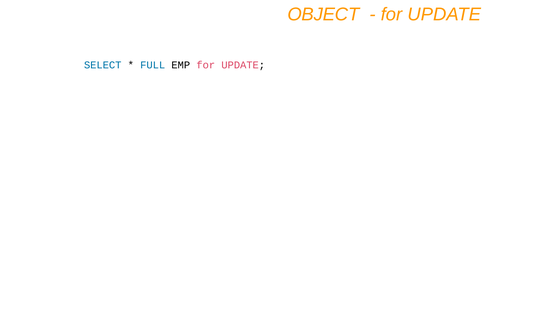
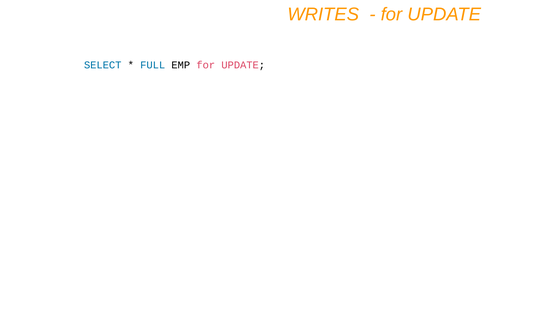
OBJECT: OBJECT -> WRITES (323, 14)
